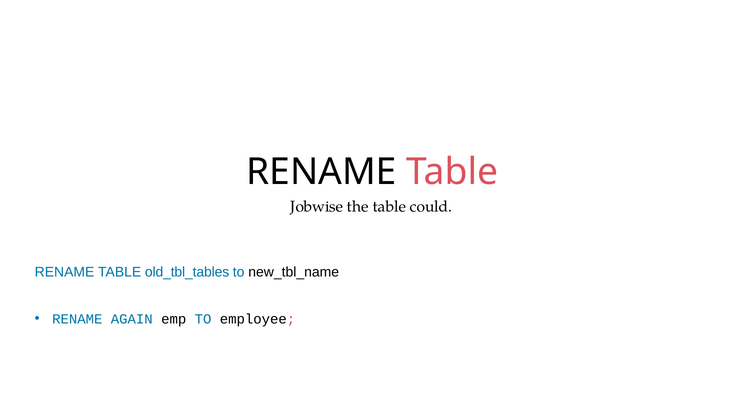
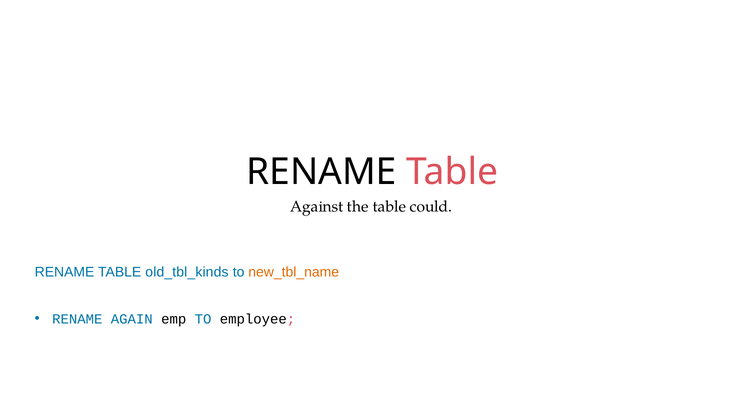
Jobwise: Jobwise -> Against (317, 207)
old_tbl_tables: old_tbl_tables -> old_tbl_kinds (187, 272)
new_tbl_name colour: black -> orange (294, 272)
